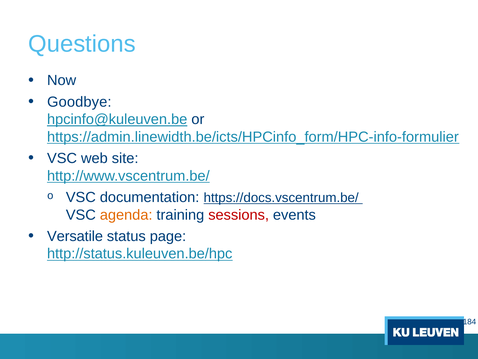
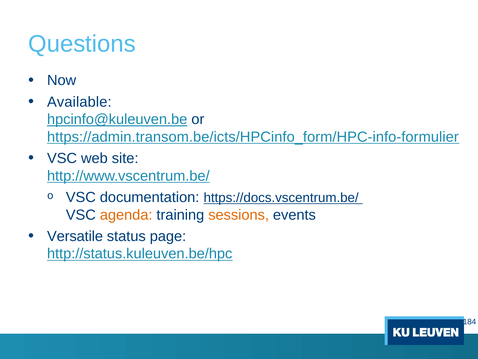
Goodbye: Goodbye -> Available (79, 102)
https://admin.linewidth.be/icts/HPCinfo_form/HPC-info-formulier: https://admin.linewidth.be/icts/HPCinfo_form/HPC-info-formulier -> https://admin.transom.be/icts/HPCinfo_form/HPC-info-formulier (253, 137)
sessions colour: red -> orange (239, 215)
